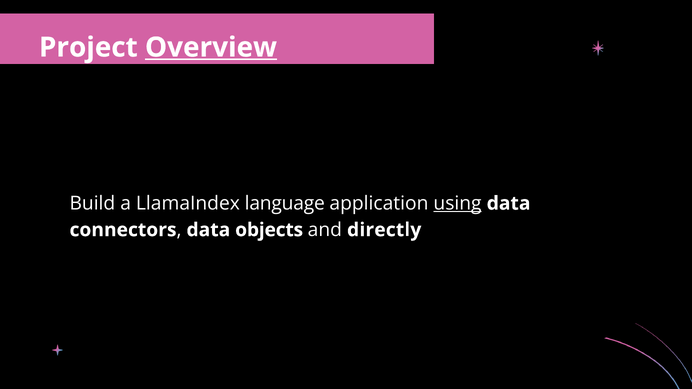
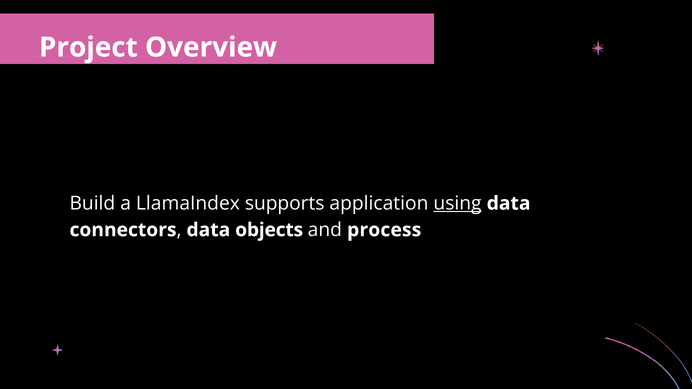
Overview underline: present -> none (211, 47)
language: language -> supports (285, 204)
directly: directly -> process (384, 230)
